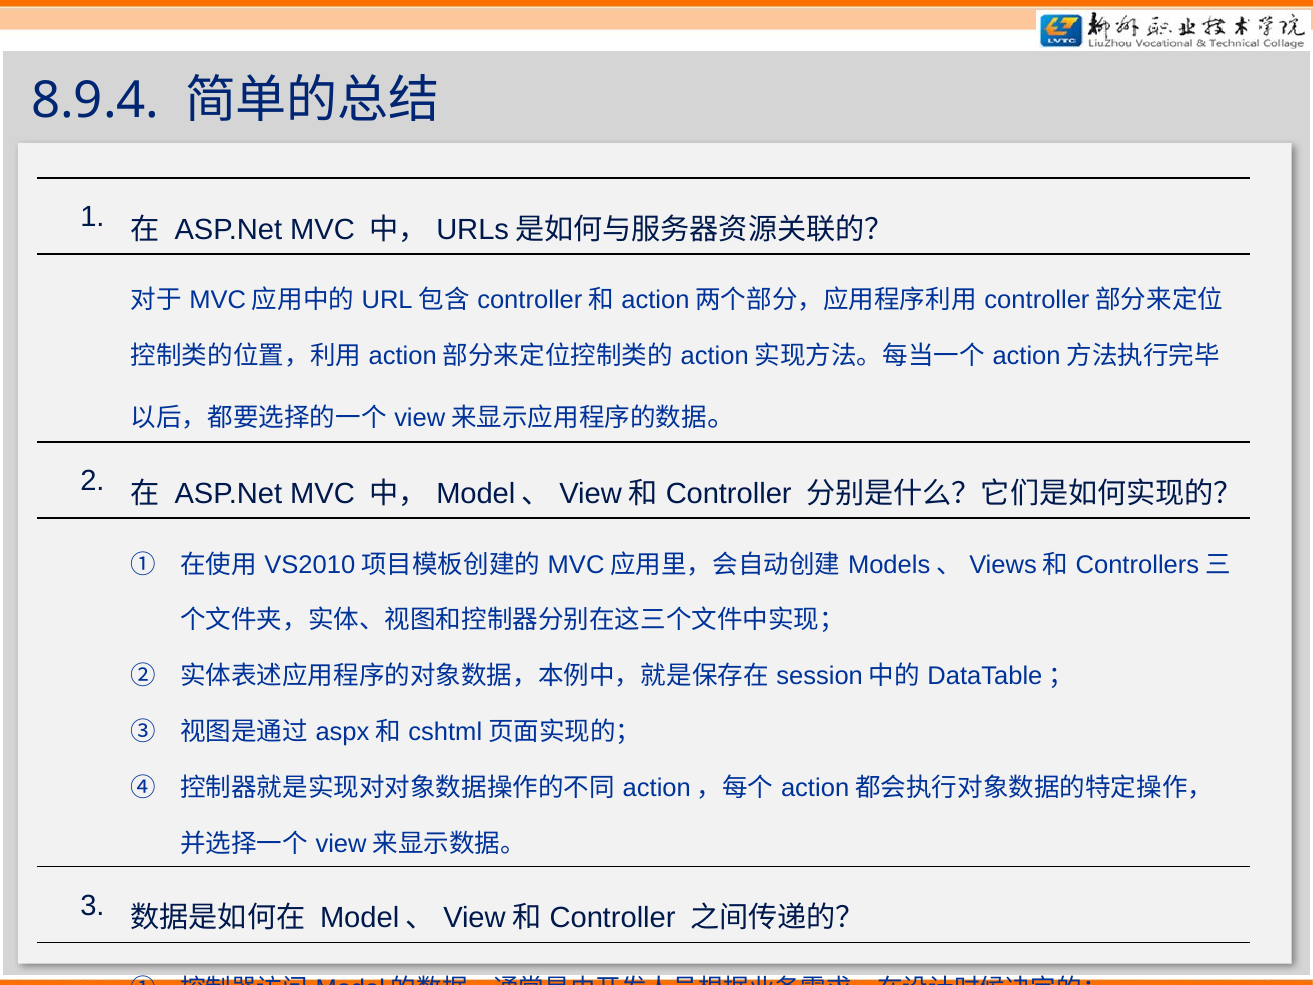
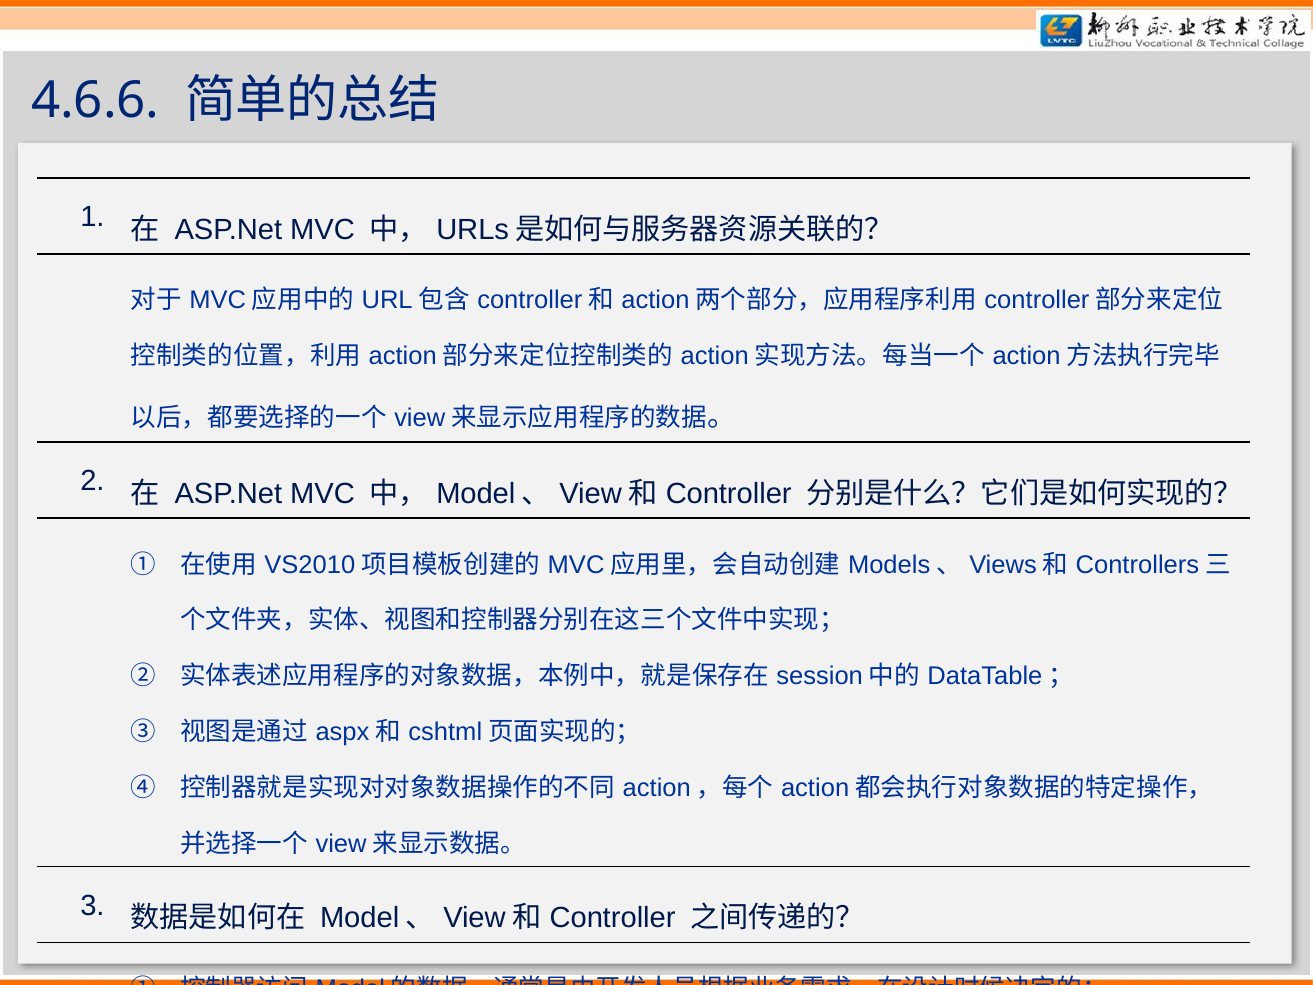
8.9.4: 8.9.4 -> 4.6.6 (95, 100)
